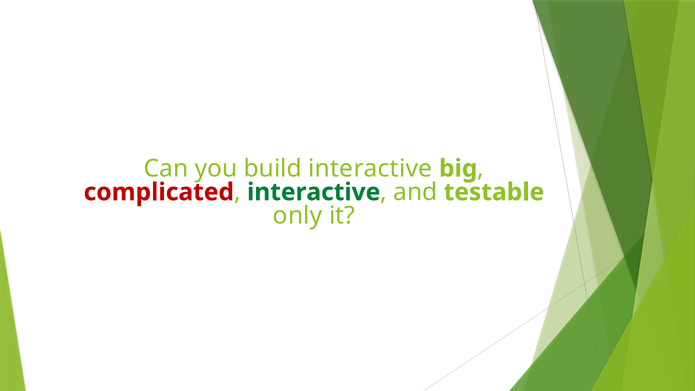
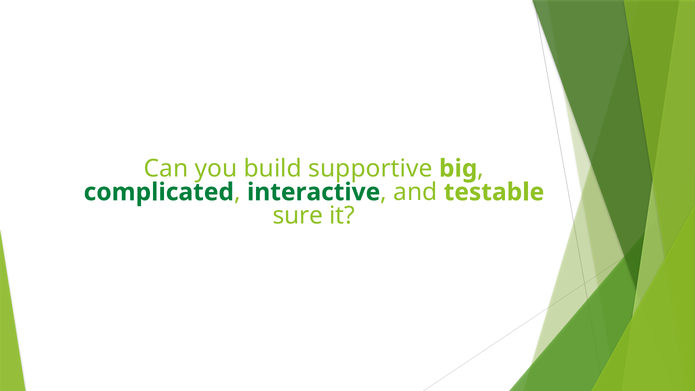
build interactive: interactive -> supportive (370, 168)
complicated colour: red -> green (159, 192)
only: only -> sure (298, 216)
